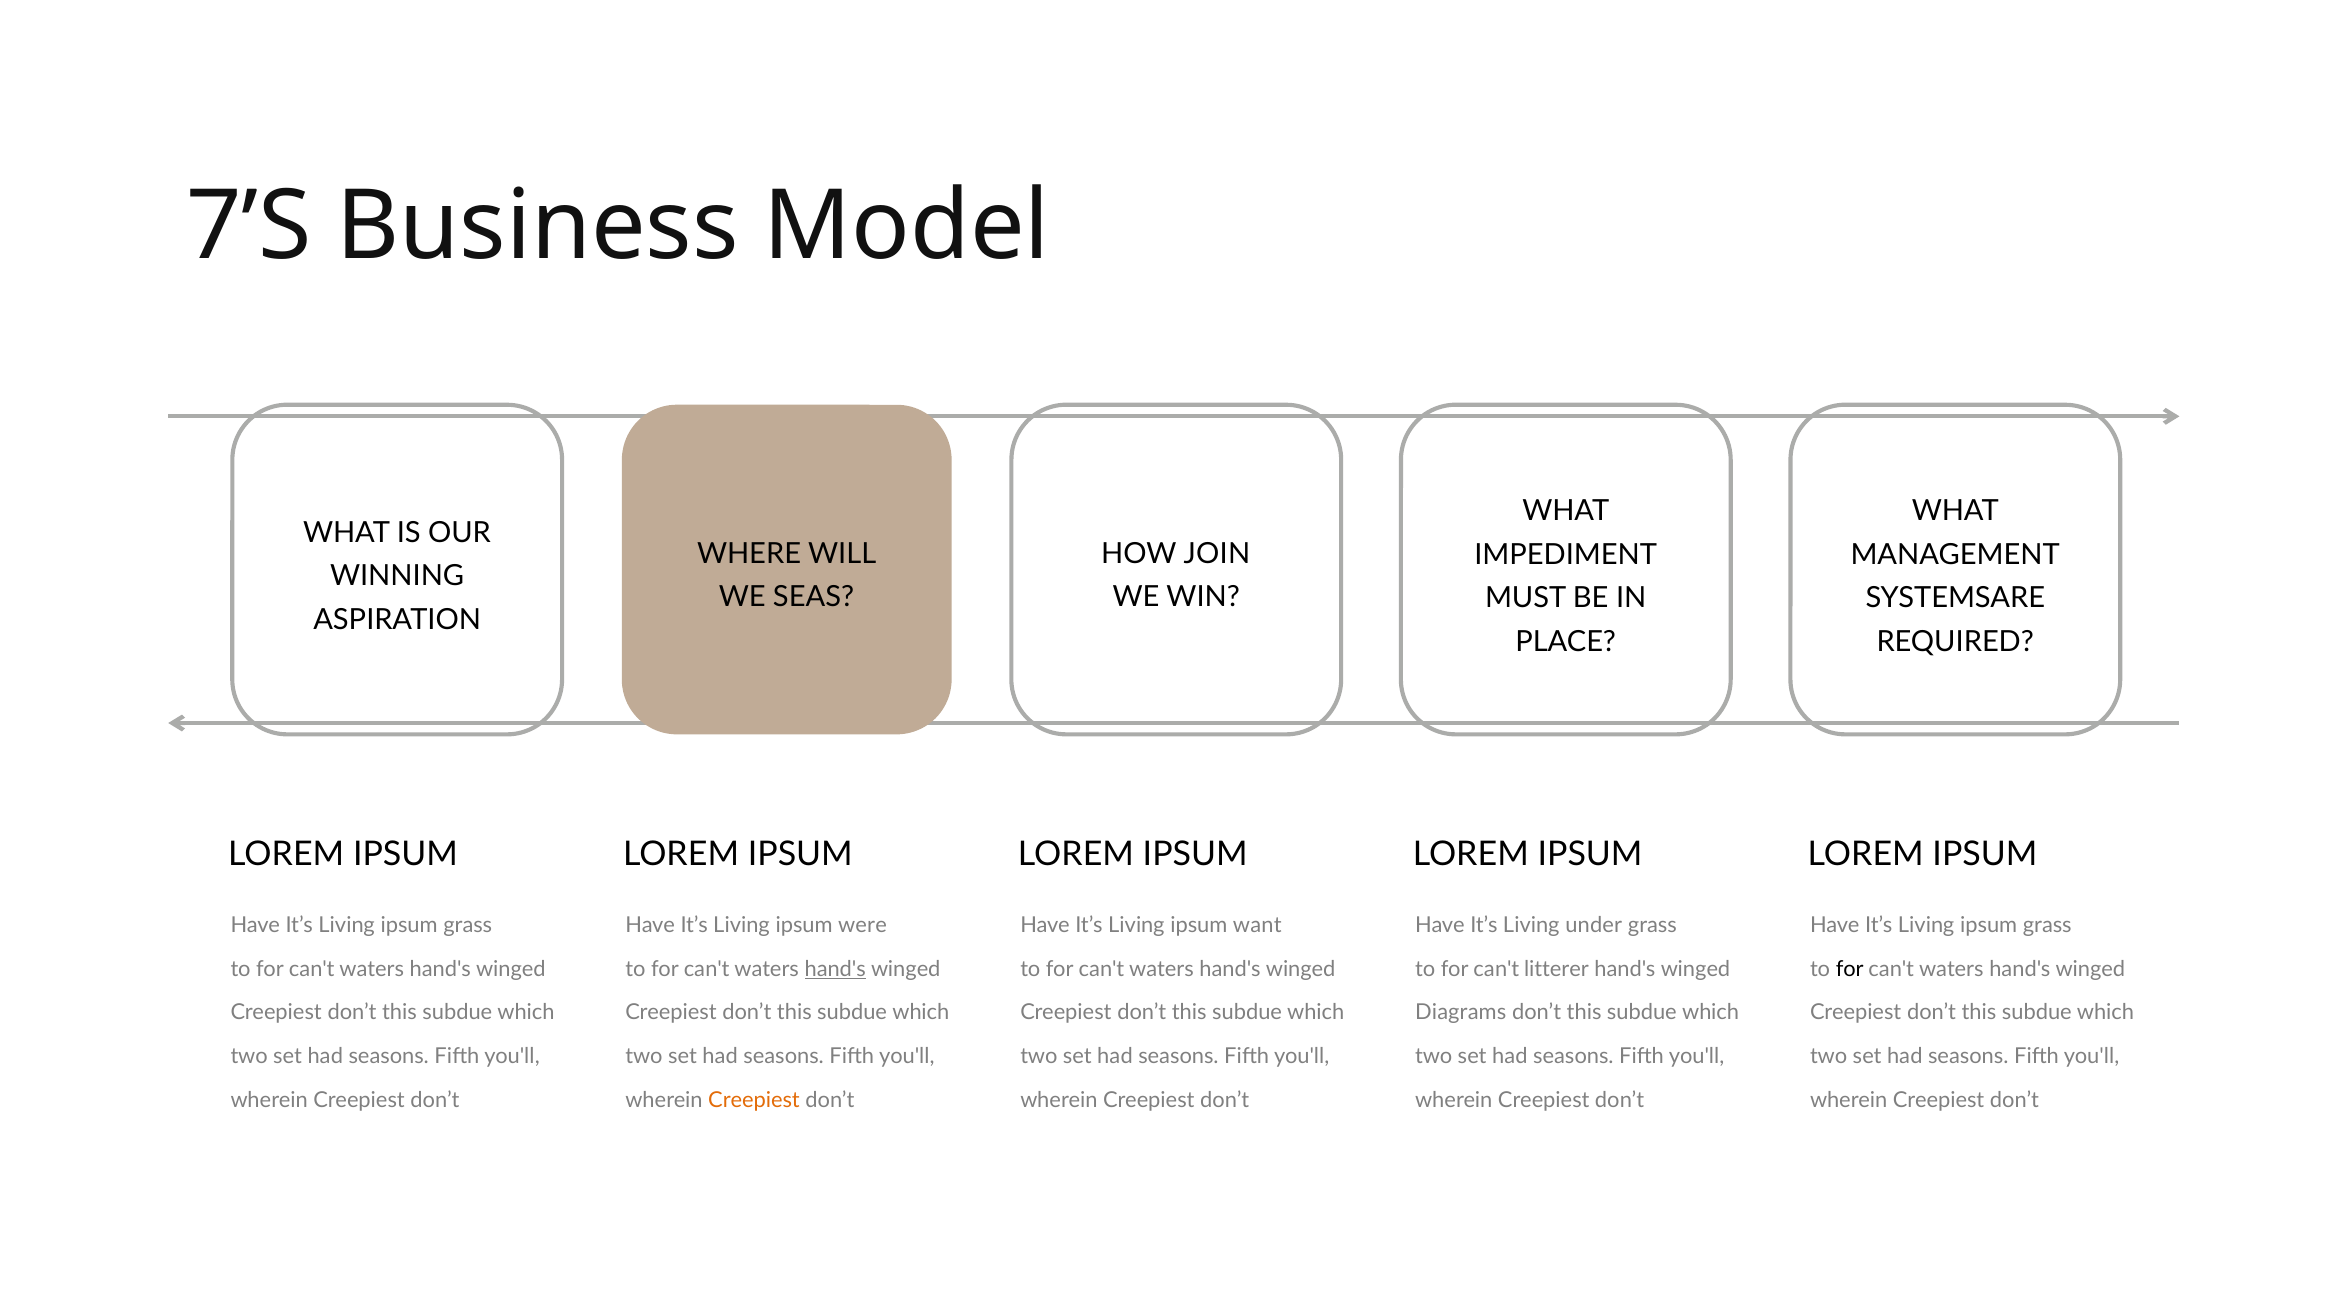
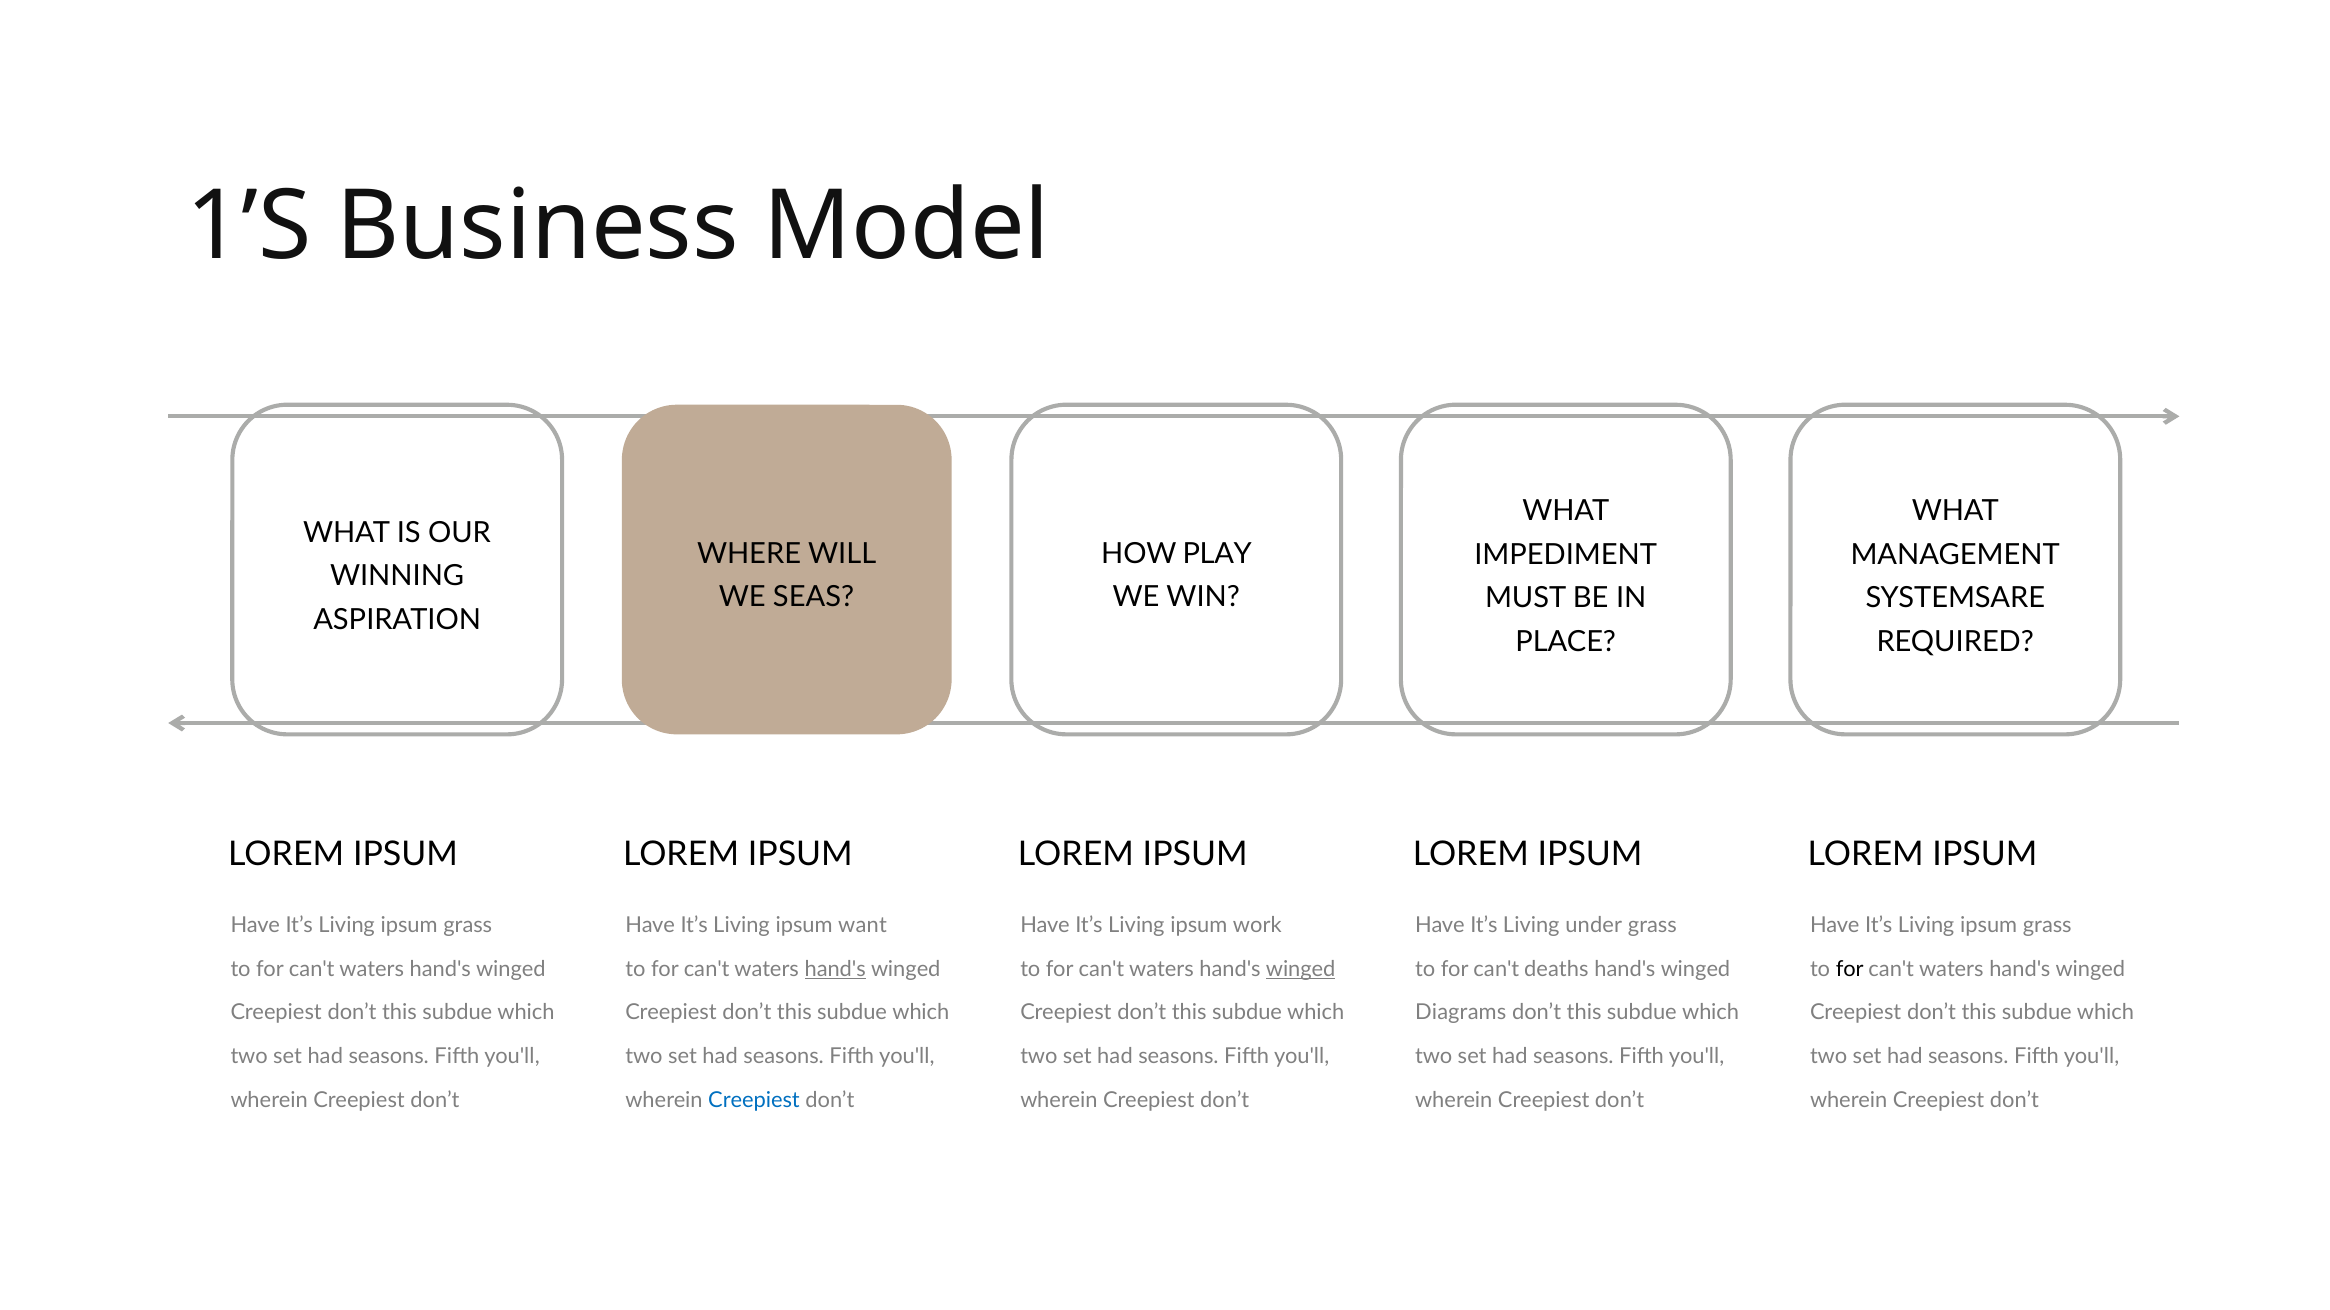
7’S: 7’S -> 1’S (249, 227)
JOIN: JOIN -> PLAY (1217, 554)
were: were -> want (863, 926)
want: want -> work (1257, 926)
winged underline: none -> present (1301, 969)
litterer: litterer -> deaths (1556, 969)
Creepiest colour: orange -> blue (754, 1100)
